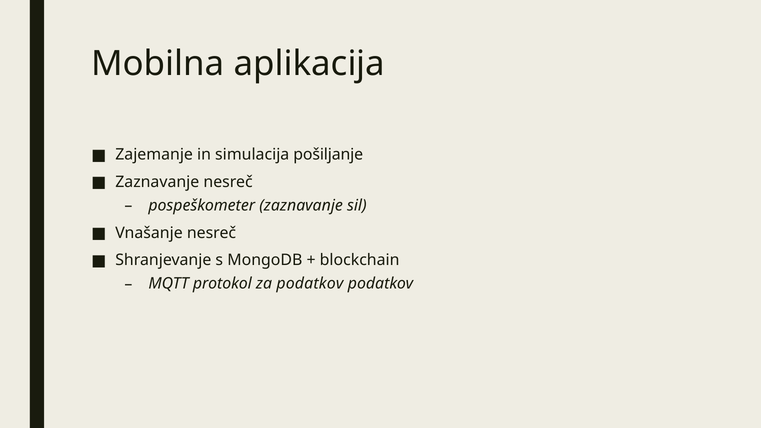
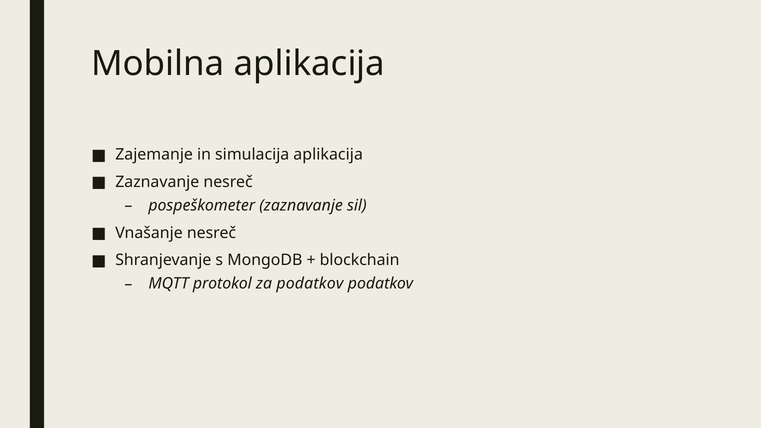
simulacija pošiljanje: pošiljanje -> aplikacija (328, 155)
